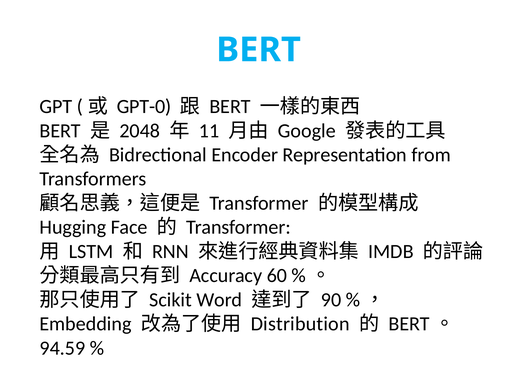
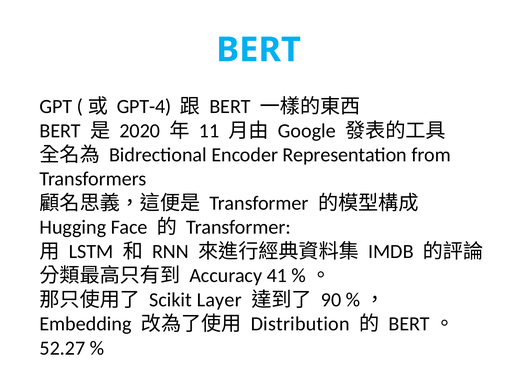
GPT-0: GPT-0 -> GPT-4 (144, 106)
2048: 2048 -> 2020 (140, 131)
60: 60 -> 41 (277, 275)
Word: Word -> Layer (219, 300)
94.59: 94.59 -> 52.27 (62, 348)
